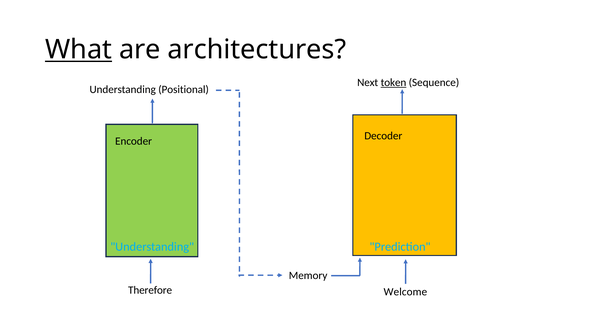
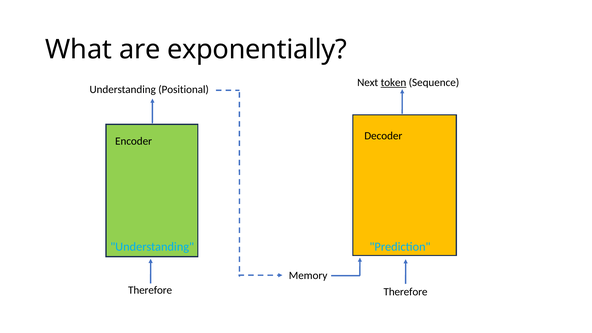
What underline: present -> none (79, 50)
architectures: architectures -> exponentially (257, 50)
Welcome: Welcome -> Therefore (406, 292)
